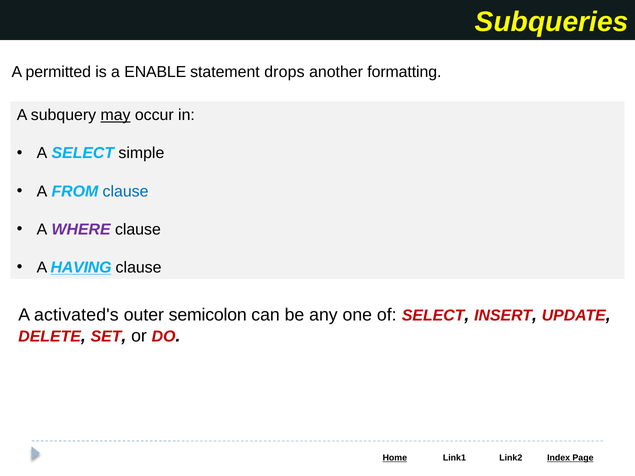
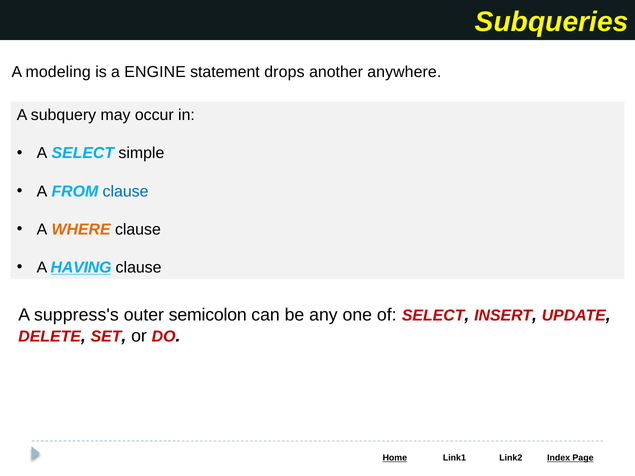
permitted: permitted -> modeling (58, 72)
ENABLE: ENABLE -> ENGINE (155, 72)
formatting: formatting -> anywhere (404, 72)
may underline: present -> none (116, 115)
WHERE colour: purple -> orange (81, 229)
activated's: activated's -> suppress's (76, 315)
